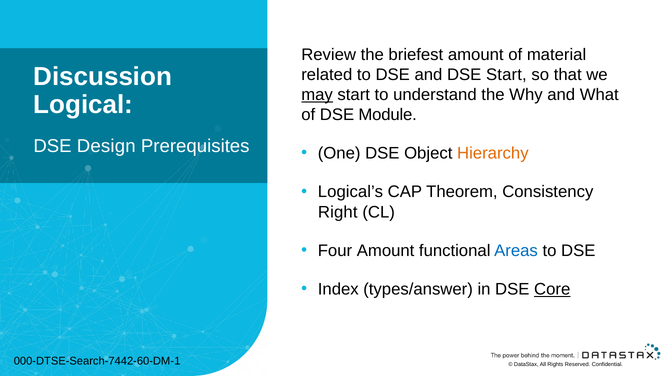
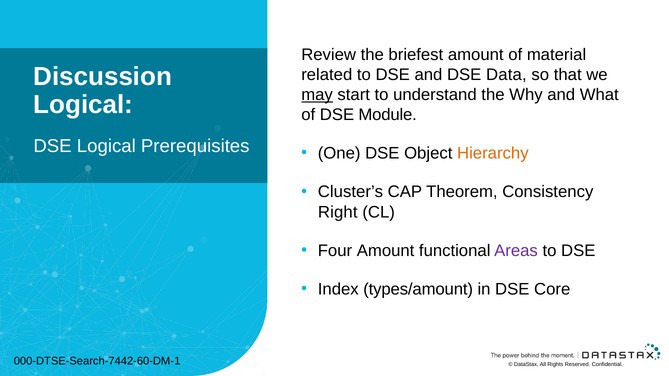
DSE Start: Start -> Data (506, 75)
DSE Design: Design -> Logical (106, 146)
Logical’s: Logical’s -> Cluster’s (350, 192)
Areas colour: blue -> purple (516, 251)
types/answer: types/answer -> types/amount (418, 289)
Core underline: present -> none (552, 289)
